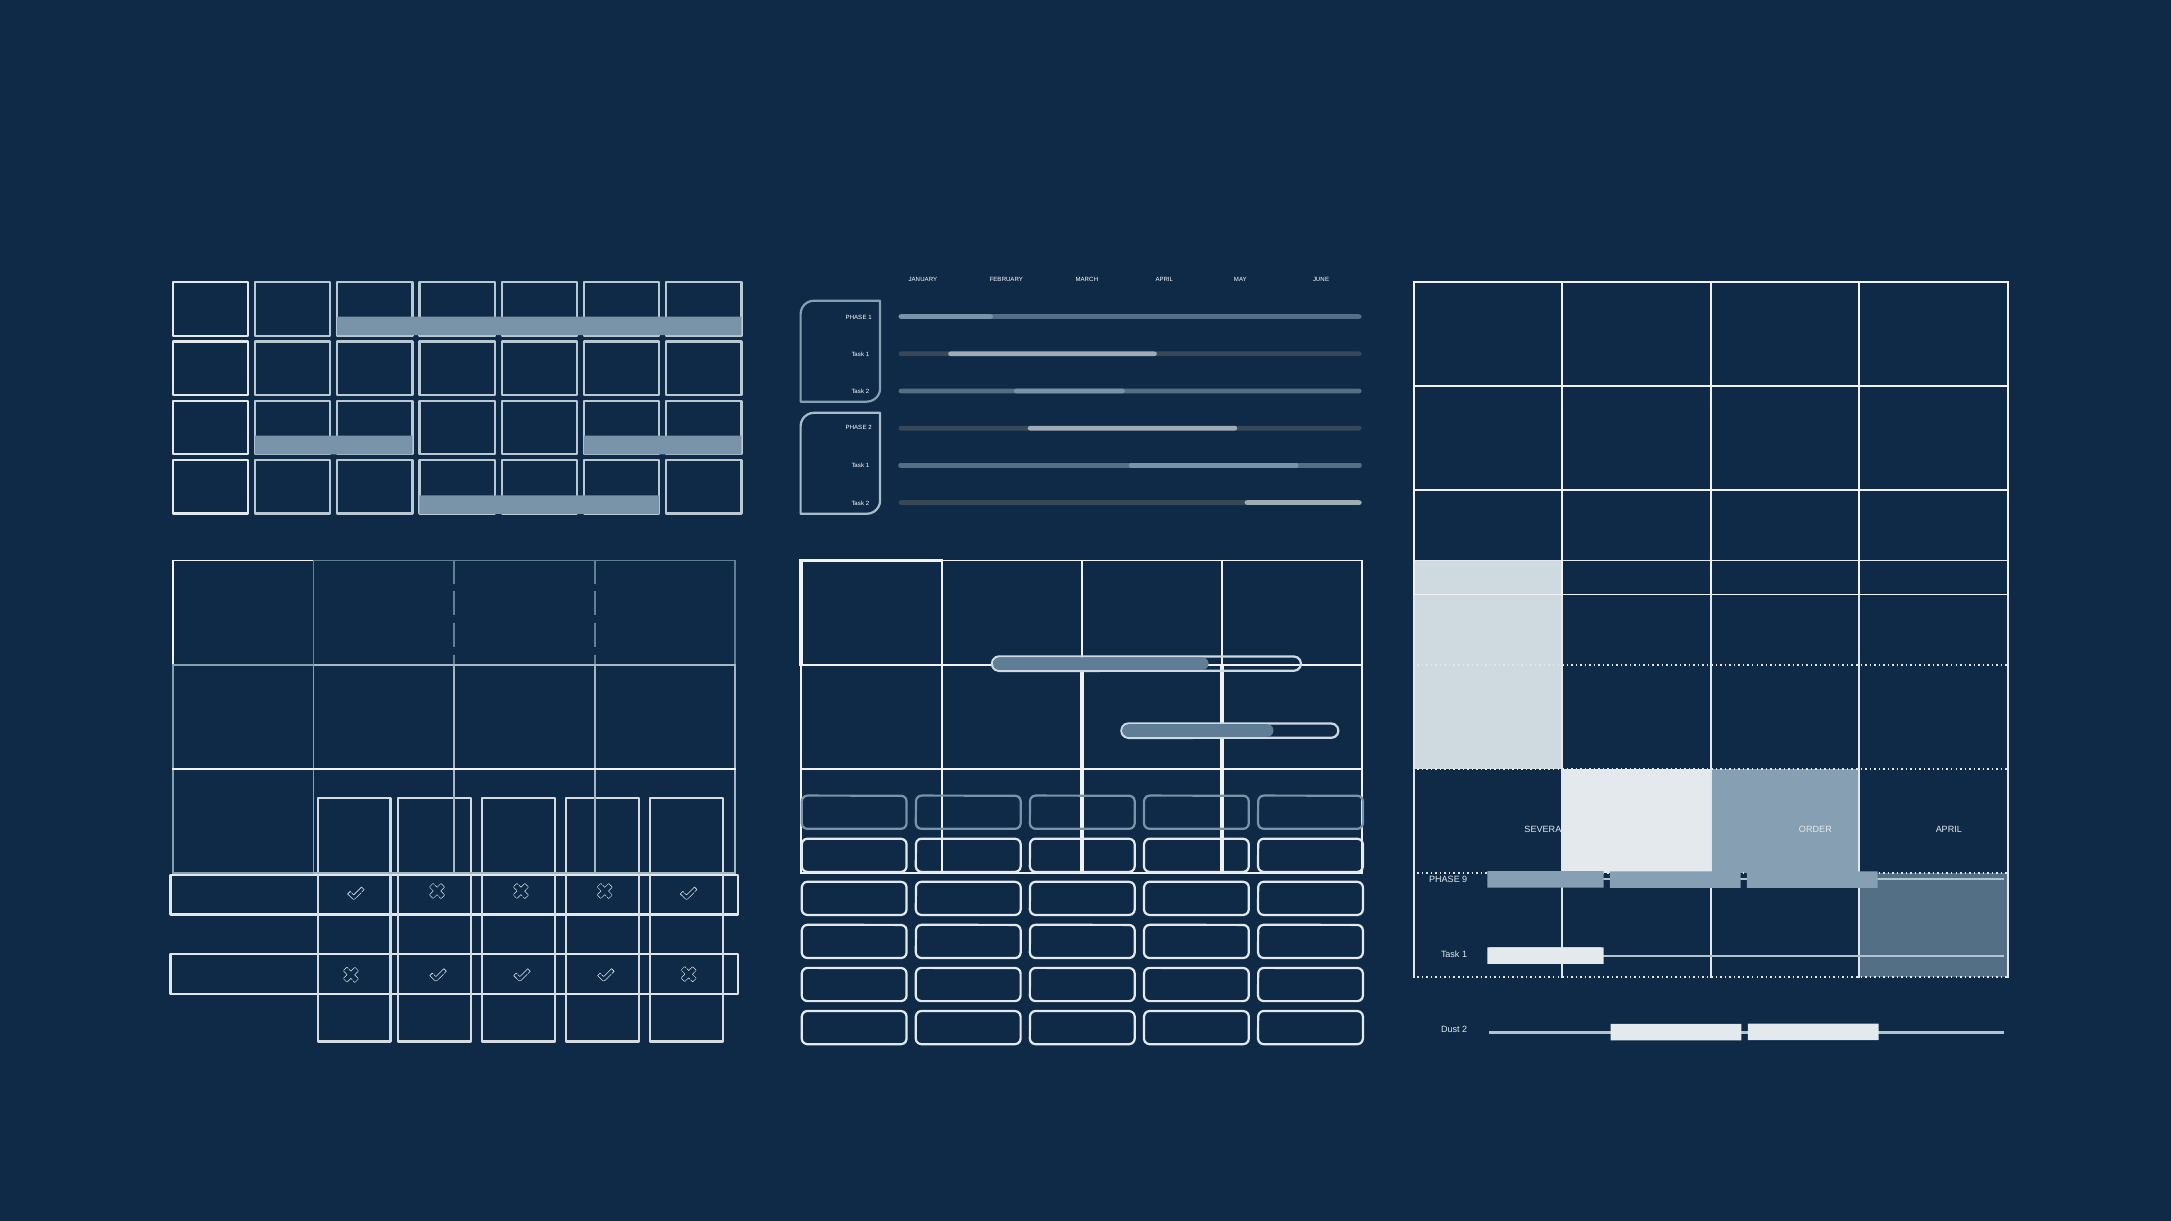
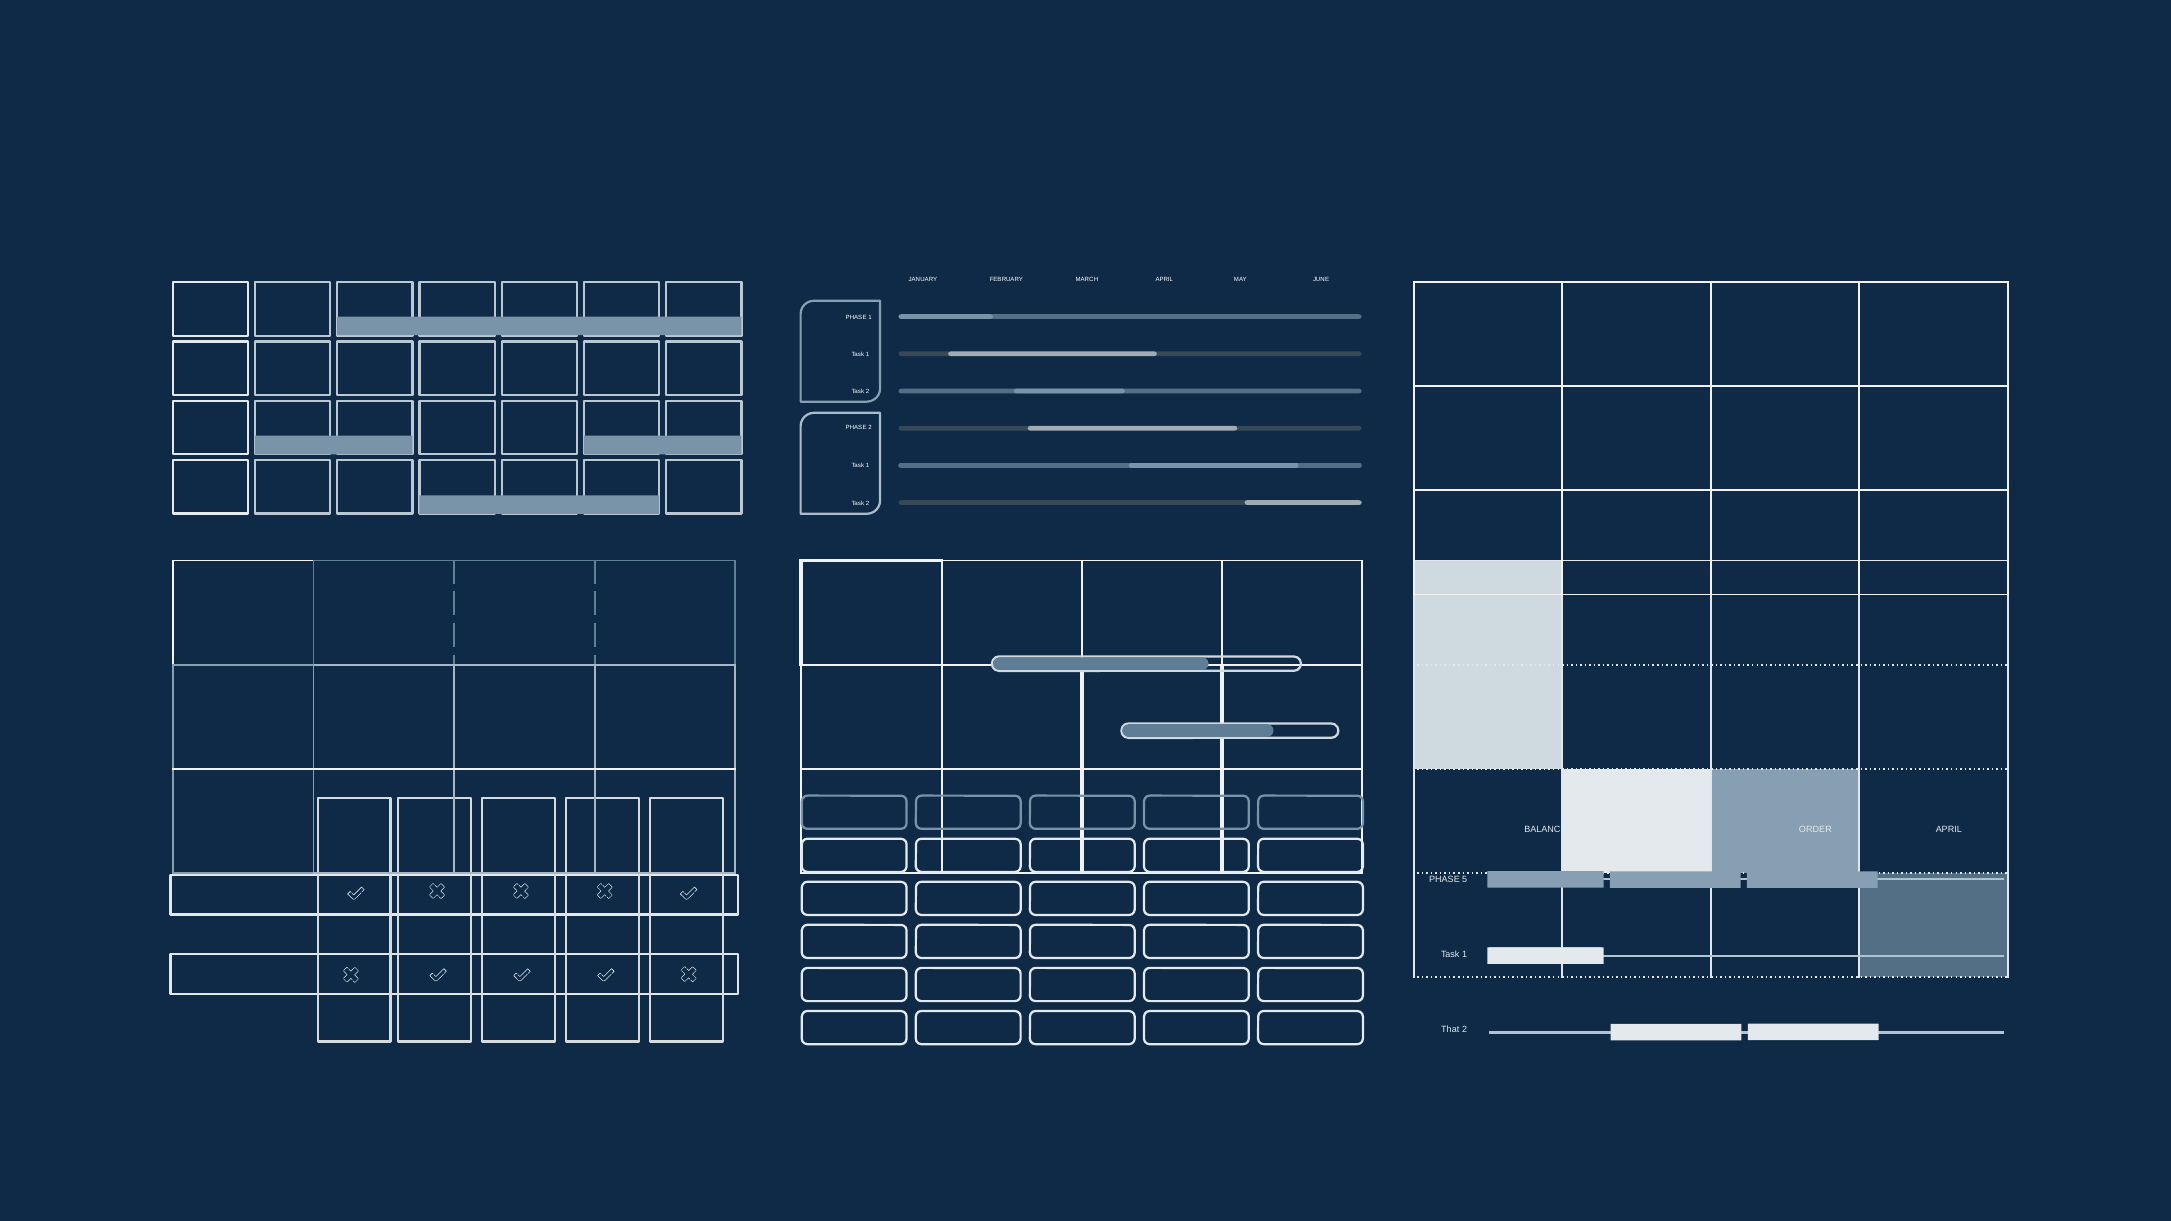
SEVERAL: SEVERAL -> BALANCE (1545, 830)
9: 9 -> 5 (1465, 880)
Dust: Dust -> That (1450, 1030)
